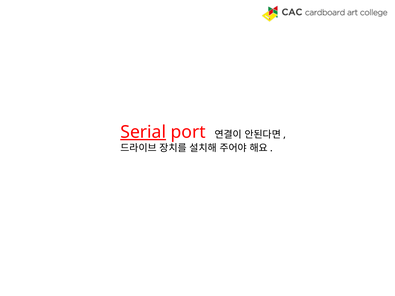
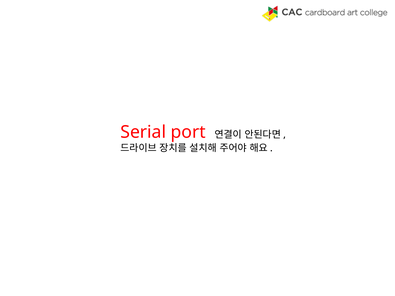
Serial underline: present -> none (143, 132)
